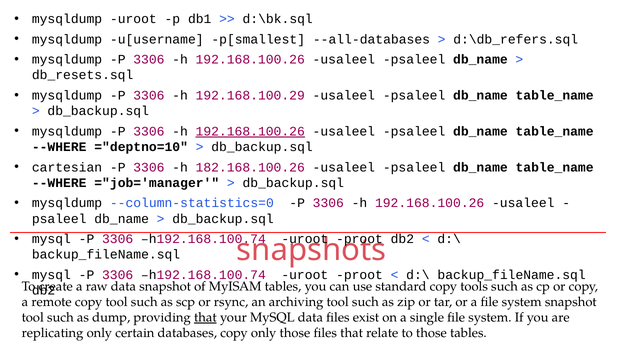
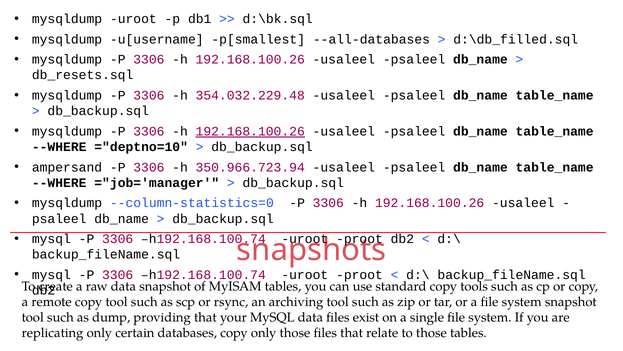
d:\db_refers.sql: d:\db_refers.sql -> d:\db_filled.sql (516, 39)
192.168.100.29: 192.168.100.29 -> 354.032.229.48 (250, 95)
cartesian: cartesian -> ampersand (67, 167)
182.168.100.26: 182.168.100.26 -> 350.966.723.94 (250, 167)
that underline: present -> none (205, 317)
